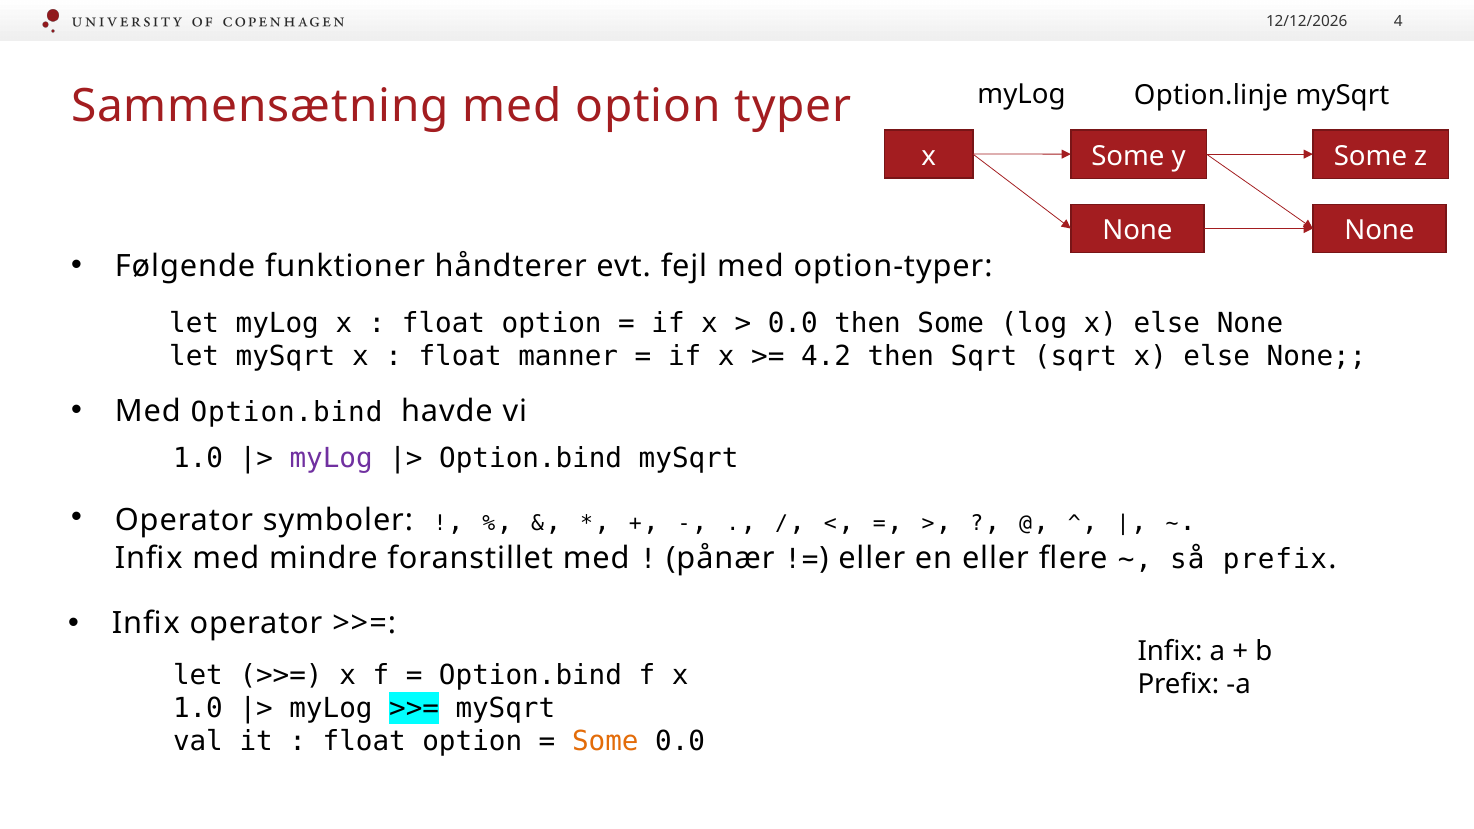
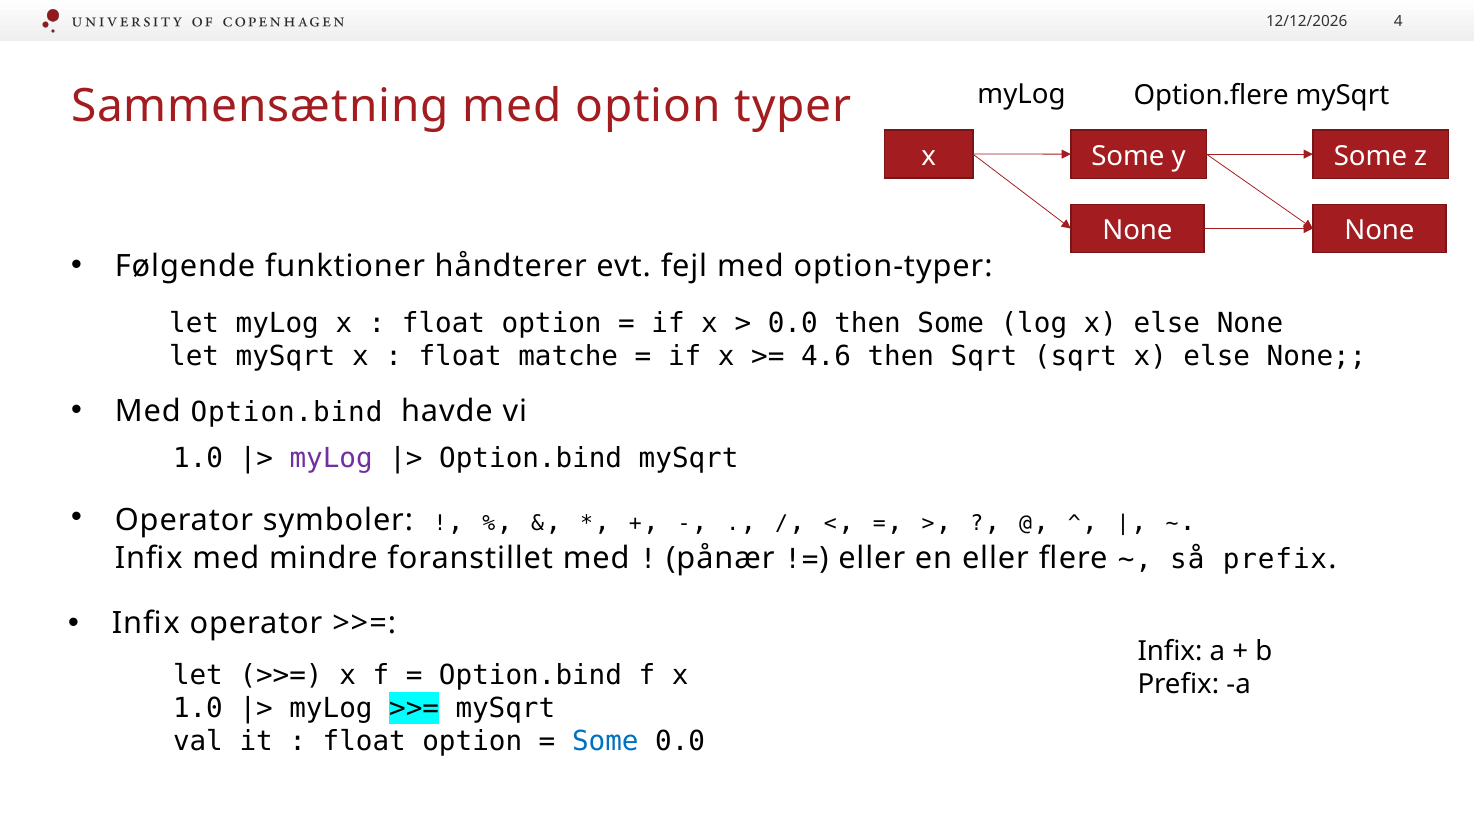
Option.linje: Option.linje -> Option.flere (1211, 95)
manner: manner -> matche (568, 357)
4.2: 4.2 -> 4.6 (826, 357)
Some colour: orange -> blue (605, 741)
